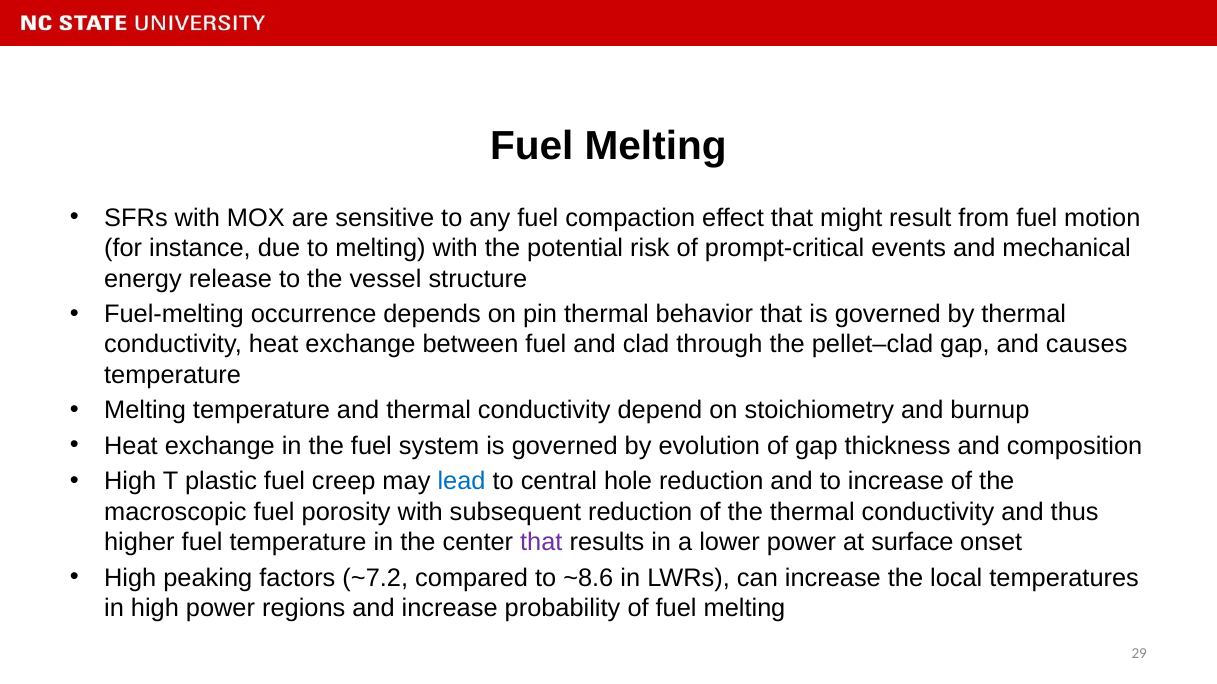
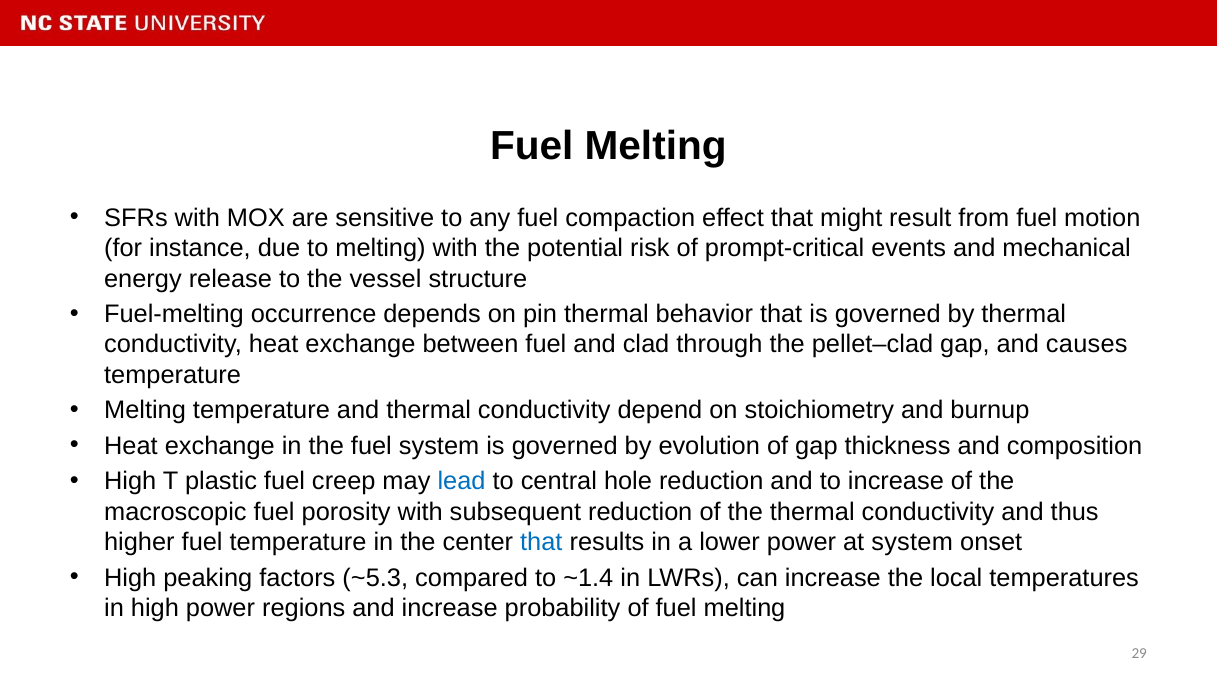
that colour: purple -> blue (541, 543)
at surface: surface -> system (912, 543)
~7.2: ~7.2 -> ~5.3 (375, 578)
~8.6: ~8.6 -> ~1.4 (588, 578)
